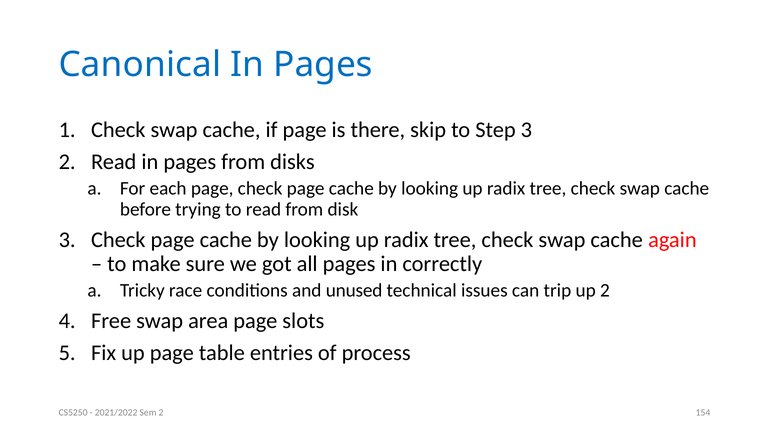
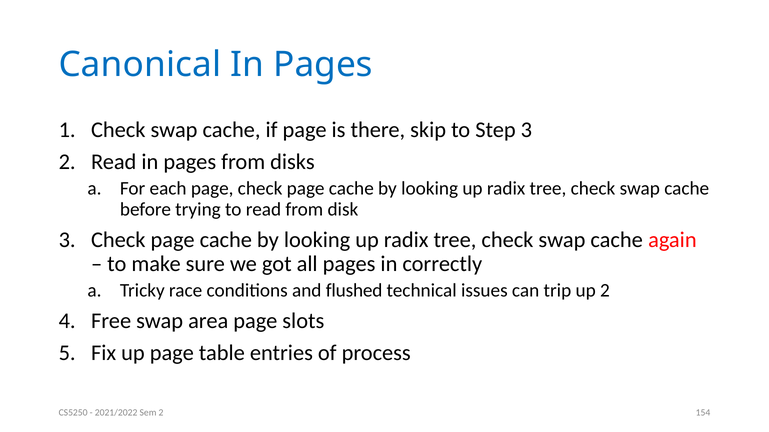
unused: unused -> flushed (354, 291)
